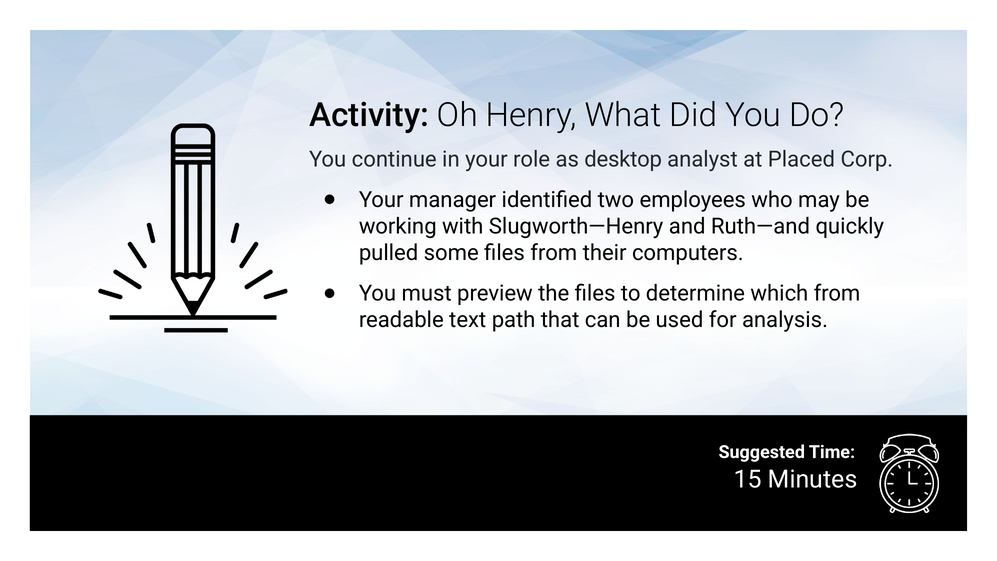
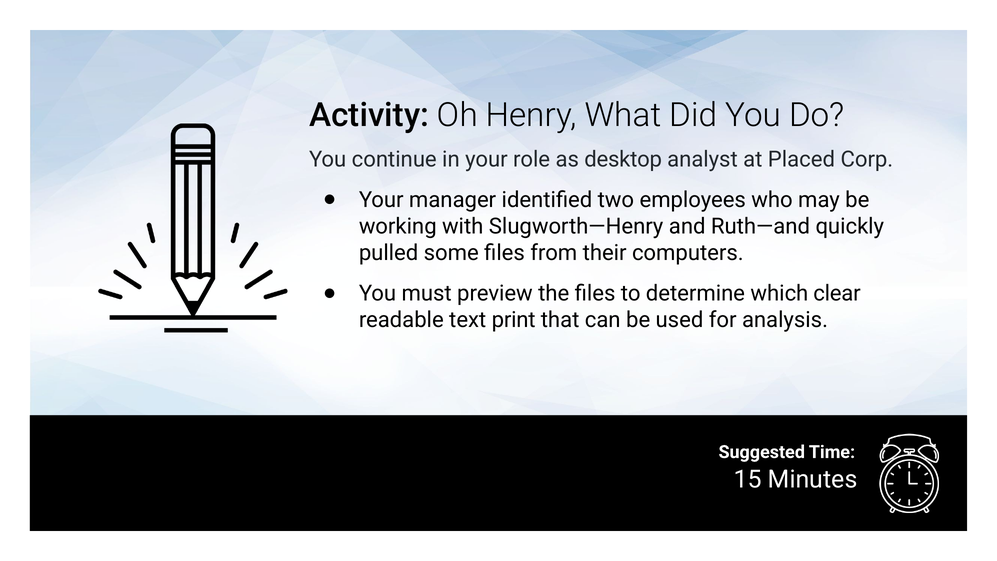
which from: from -> clear (837, 293)
path: path -> print (514, 320)
